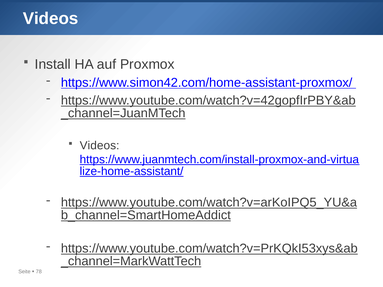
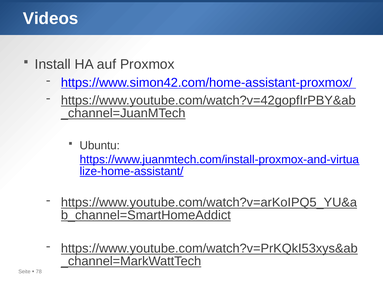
Videos: Videos -> Ubuntu (100, 146)
